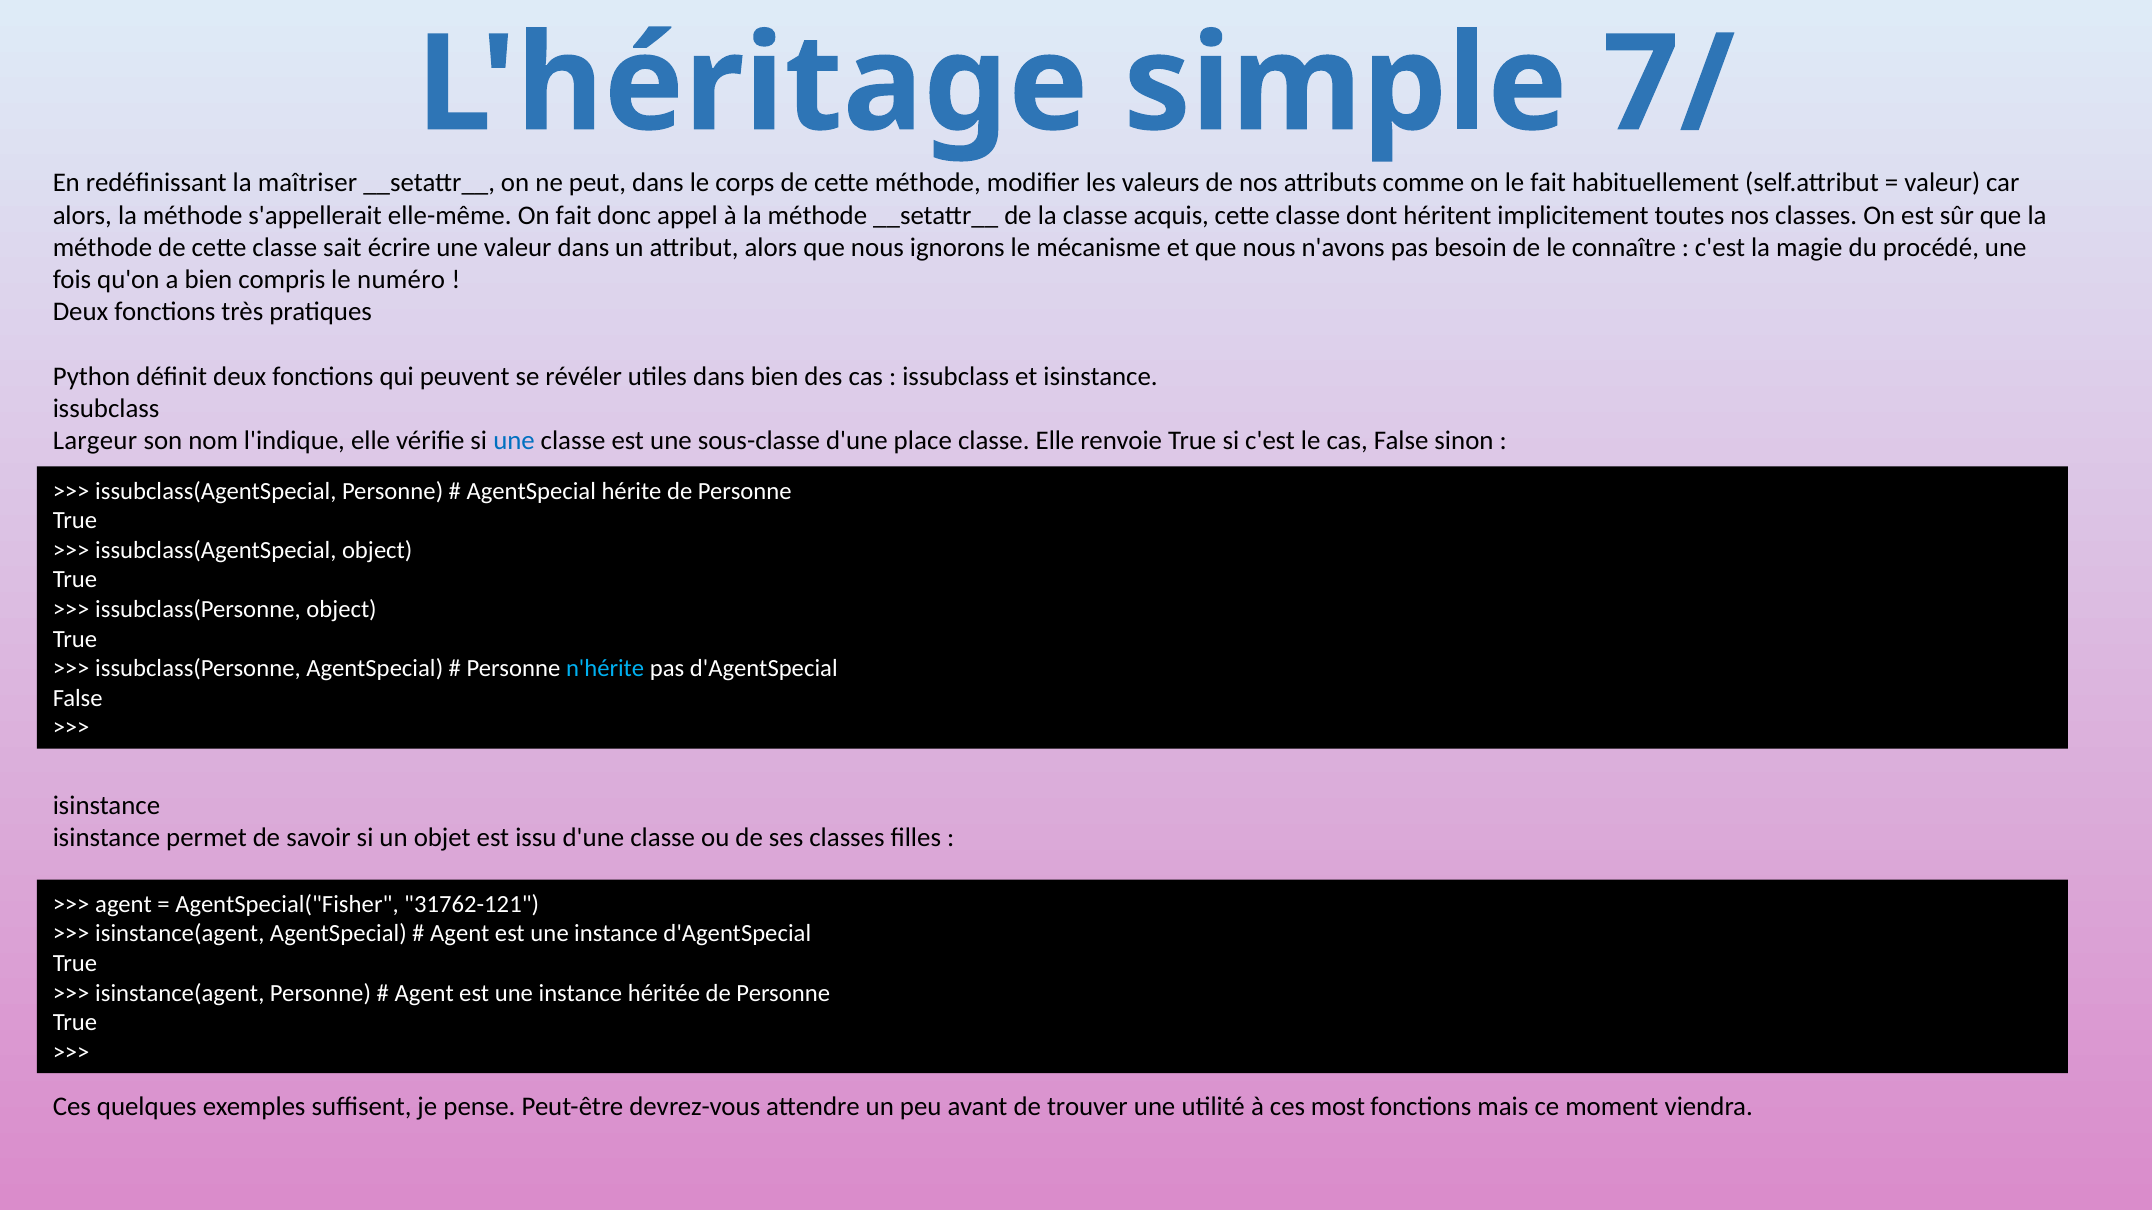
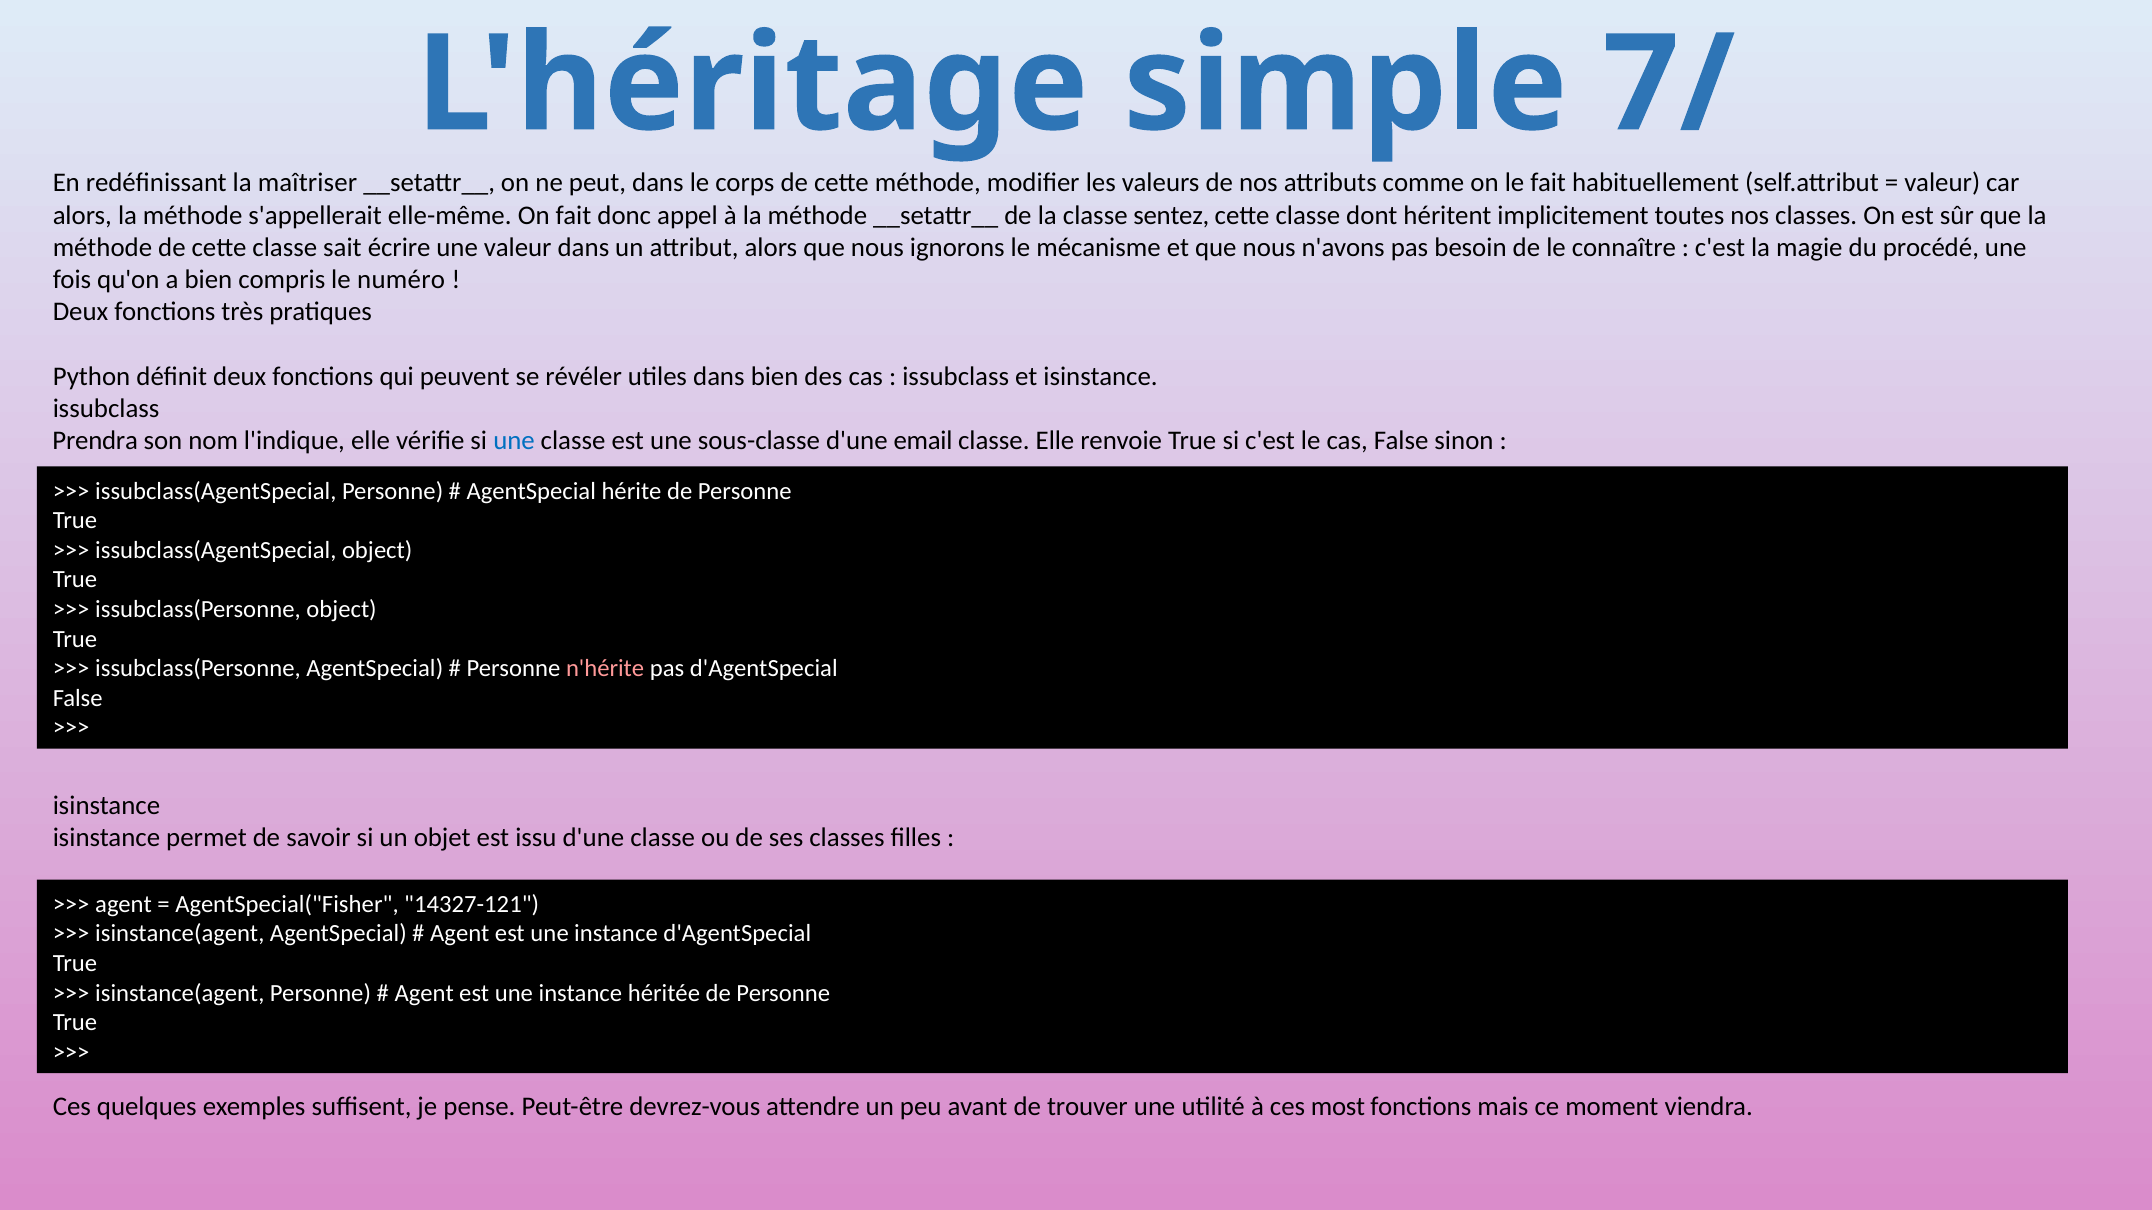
acquis: acquis -> sentez (1171, 215)
Largeur: Largeur -> Prendra (95, 441)
place: place -> email (923, 441)
n'hérite colour: light blue -> pink (605, 669)
31762-121: 31762-121 -> 14327-121 (472, 905)
